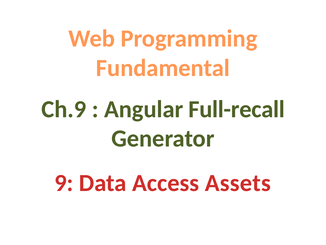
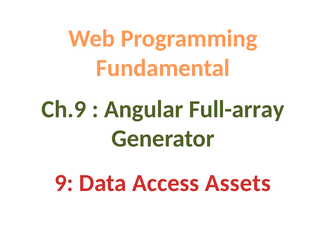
Full-recall: Full-recall -> Full-array (237, 109)
